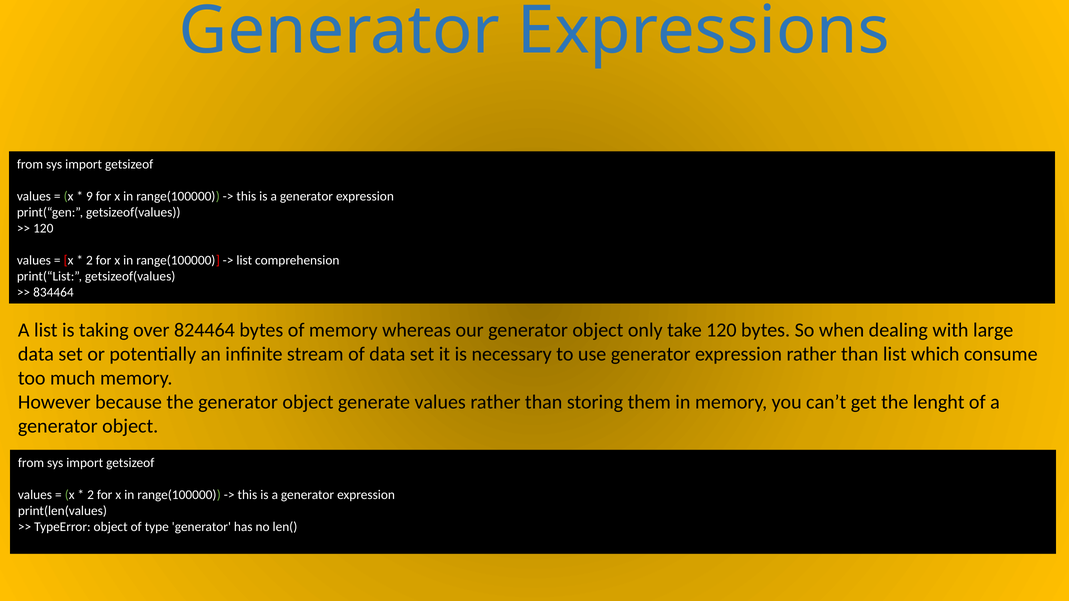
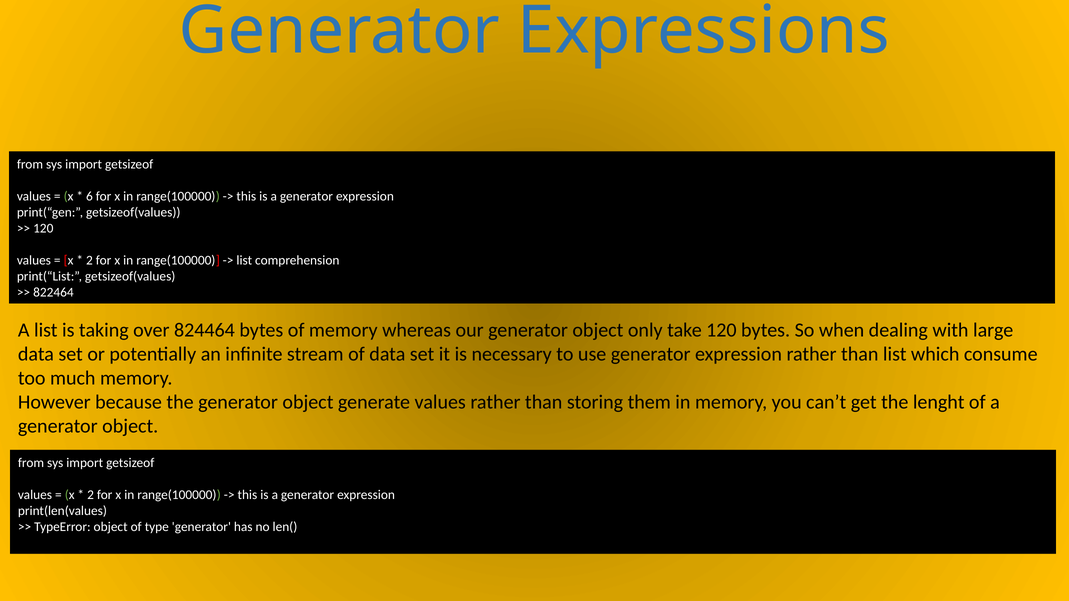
9: 9 -> 6 (89, 196)
834464: 834464 -> 822464 (53, 293)
